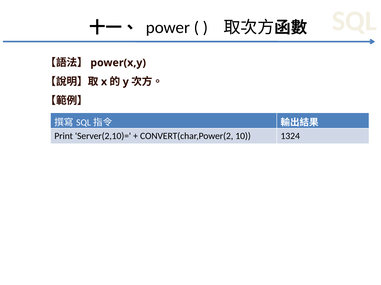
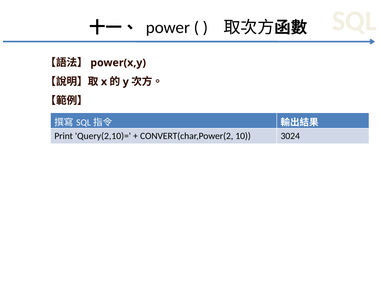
Server(2,10)=: Server(2,10)= -> Query(2,10)= (103, 136)
1324: 1324 -> 3024 (290, 136)
